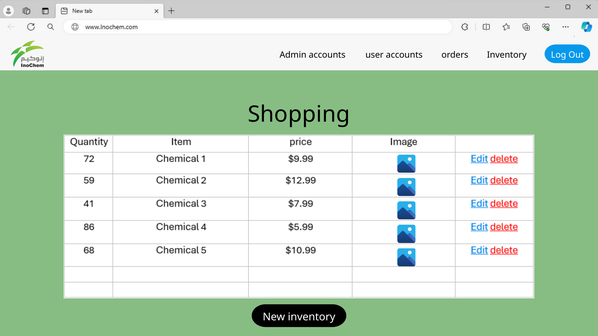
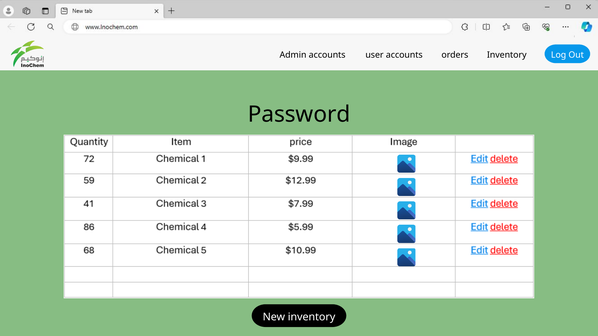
Shopping: Shopping -> Password (299, 114)
